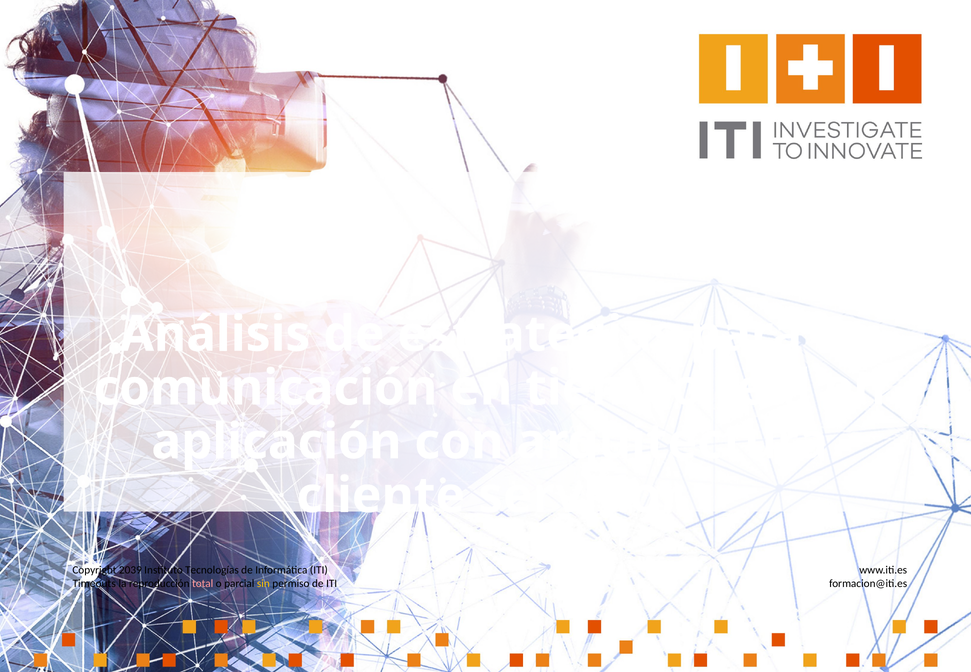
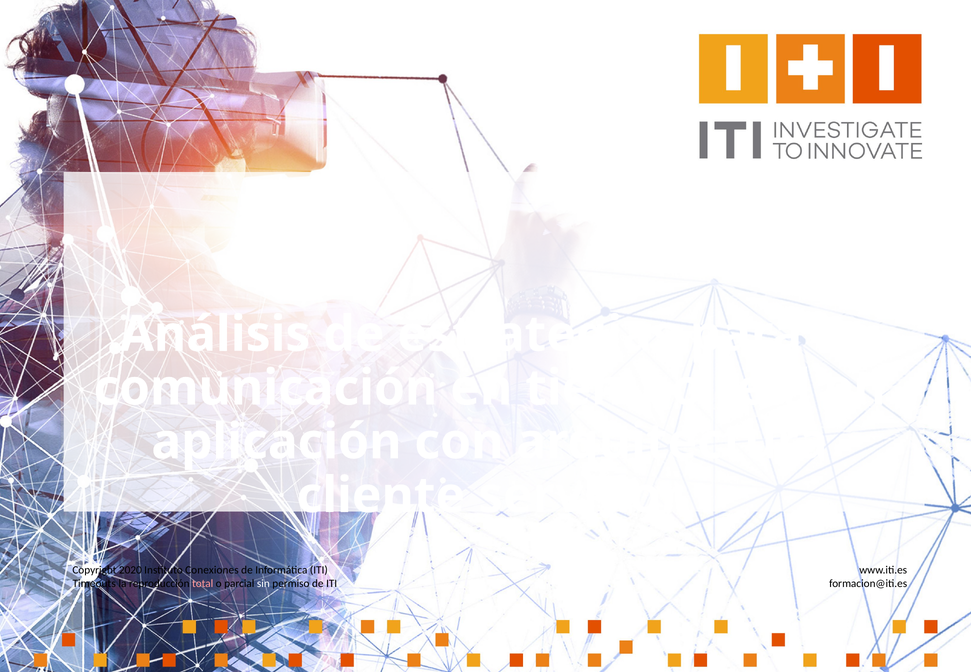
2039: 2039 -> 2020 (130, 570)
Tecnologías: Tecnologías -> Conexiones (212, 570)
sin colour: yellow -> white (263, 584)
